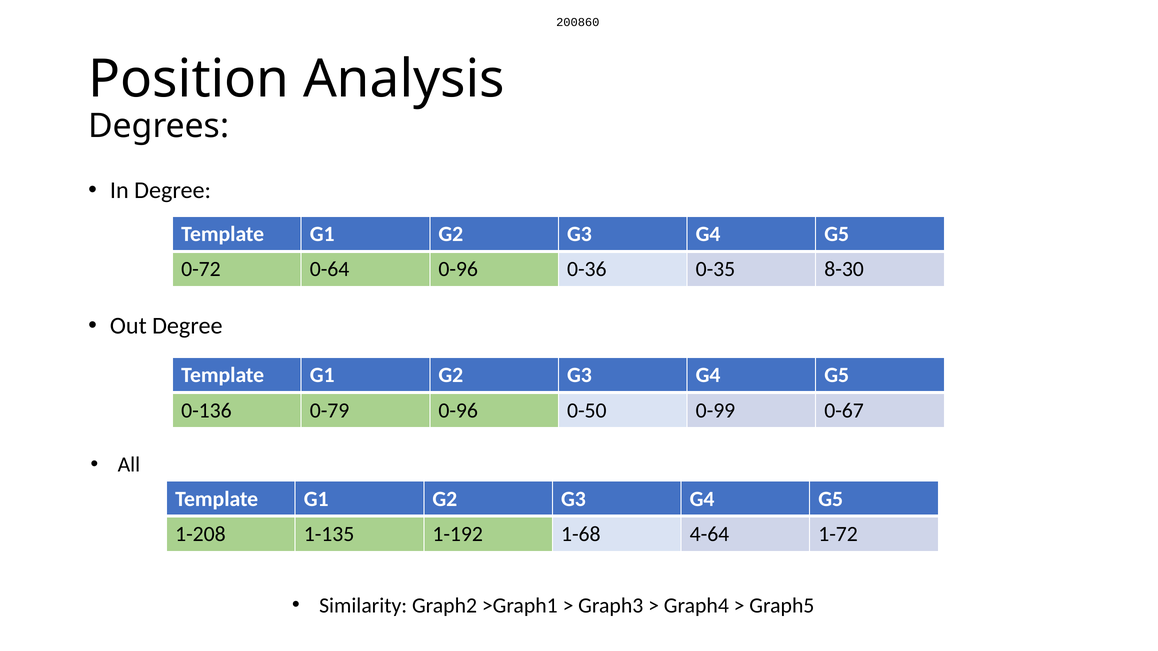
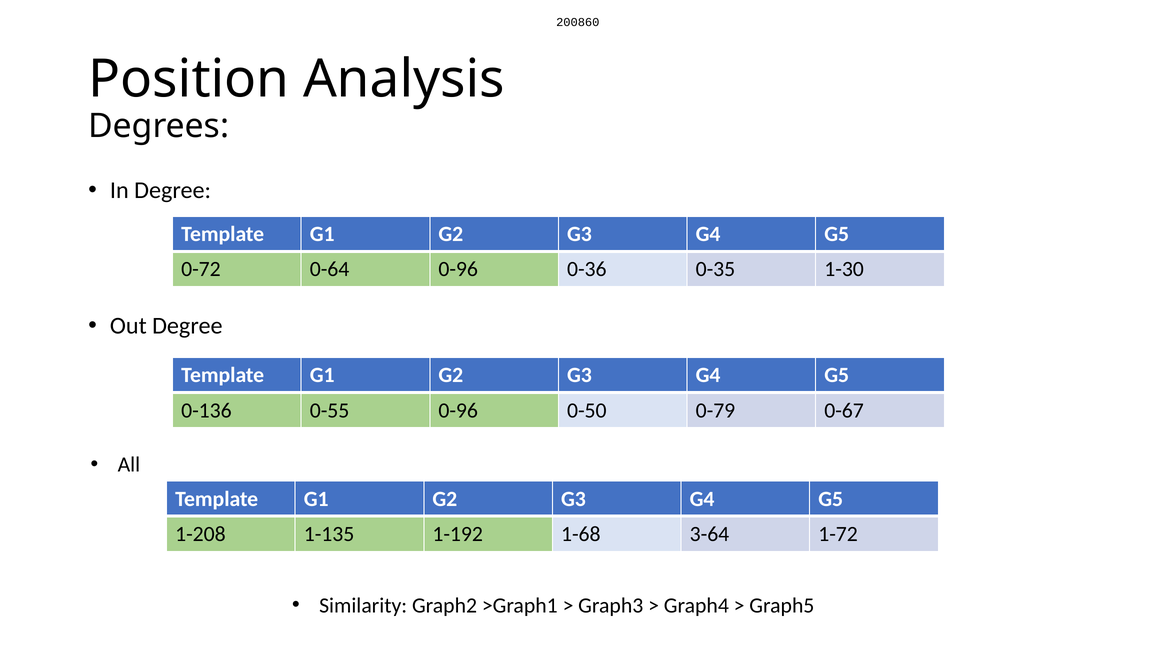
8-30: 8-30 -> 1-30 (844, 269)
0-79: 0-79 -> 0-55 (330, 411)
0-99: 0-99 -> 0-79 (715, 411)
4-64: 4-64 -> 3-64 (709, 534)
